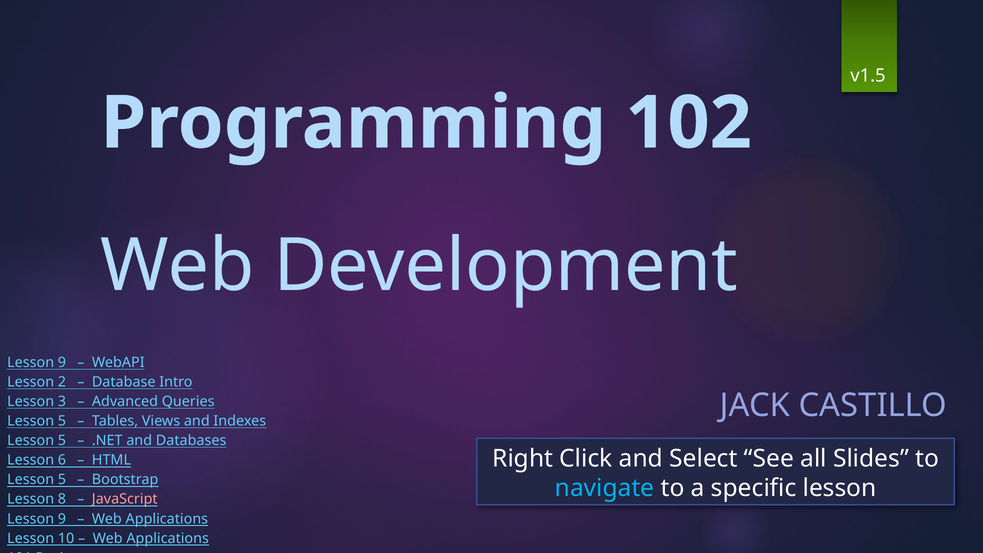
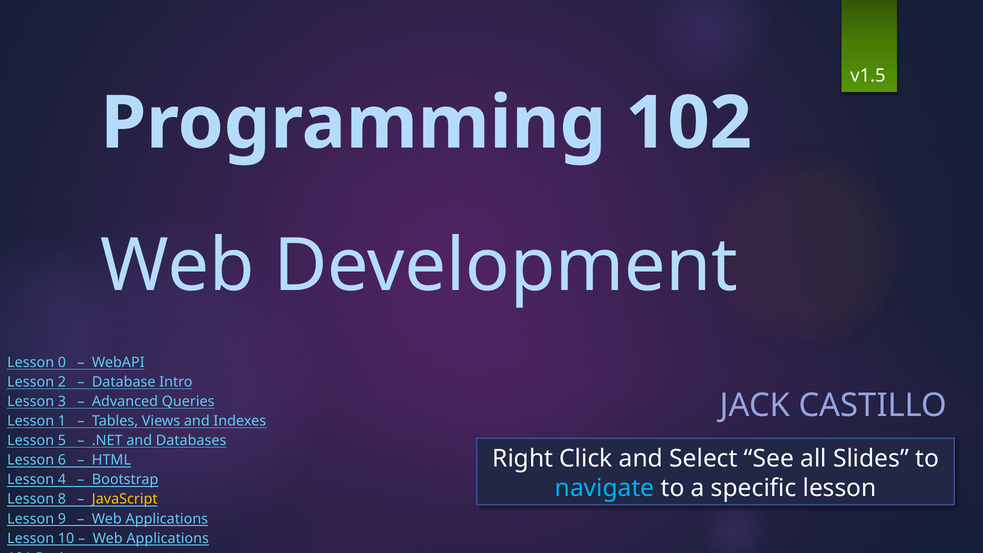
9: 9 -> 0 (62, 362)
5: 5 -> 1 (62, 421)
5: 5 -> 4 (62, 480)
JavaScript colour: pink -> yellow (125, 499)
